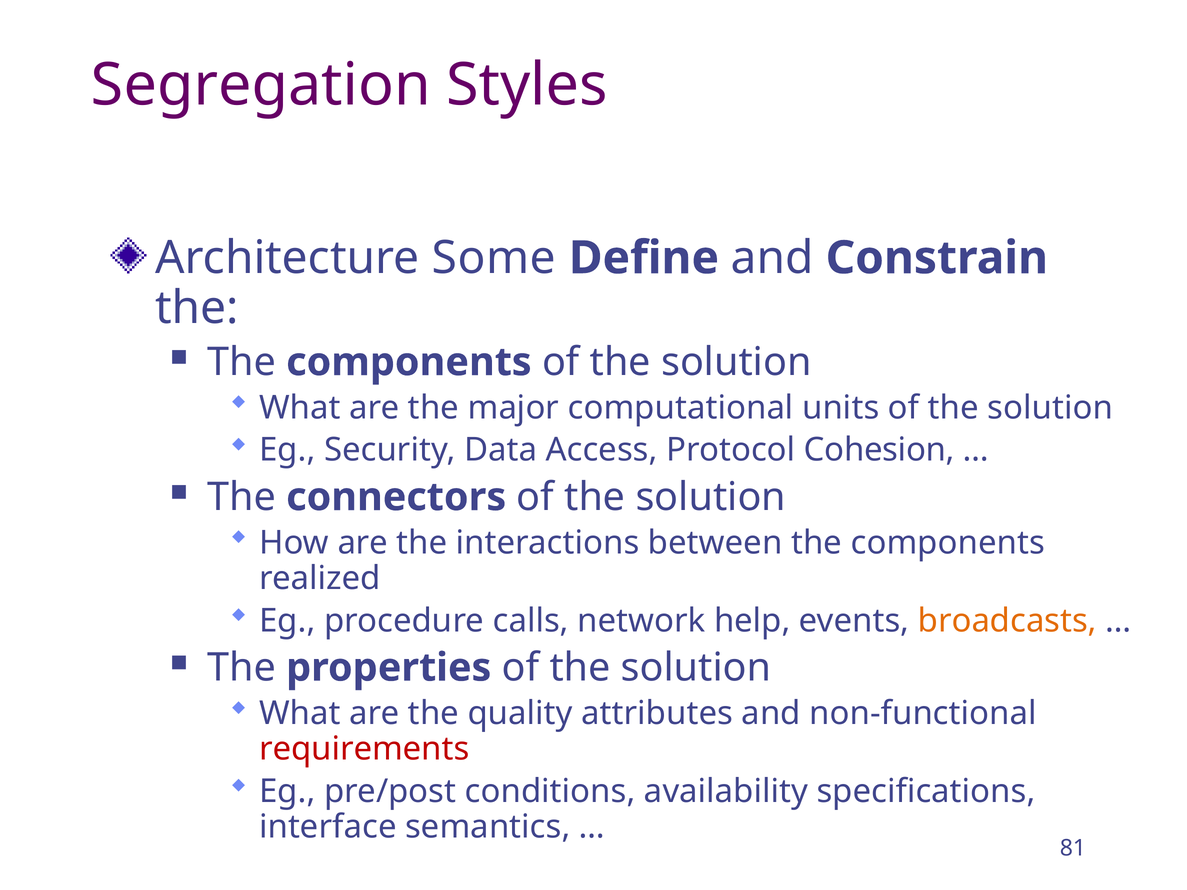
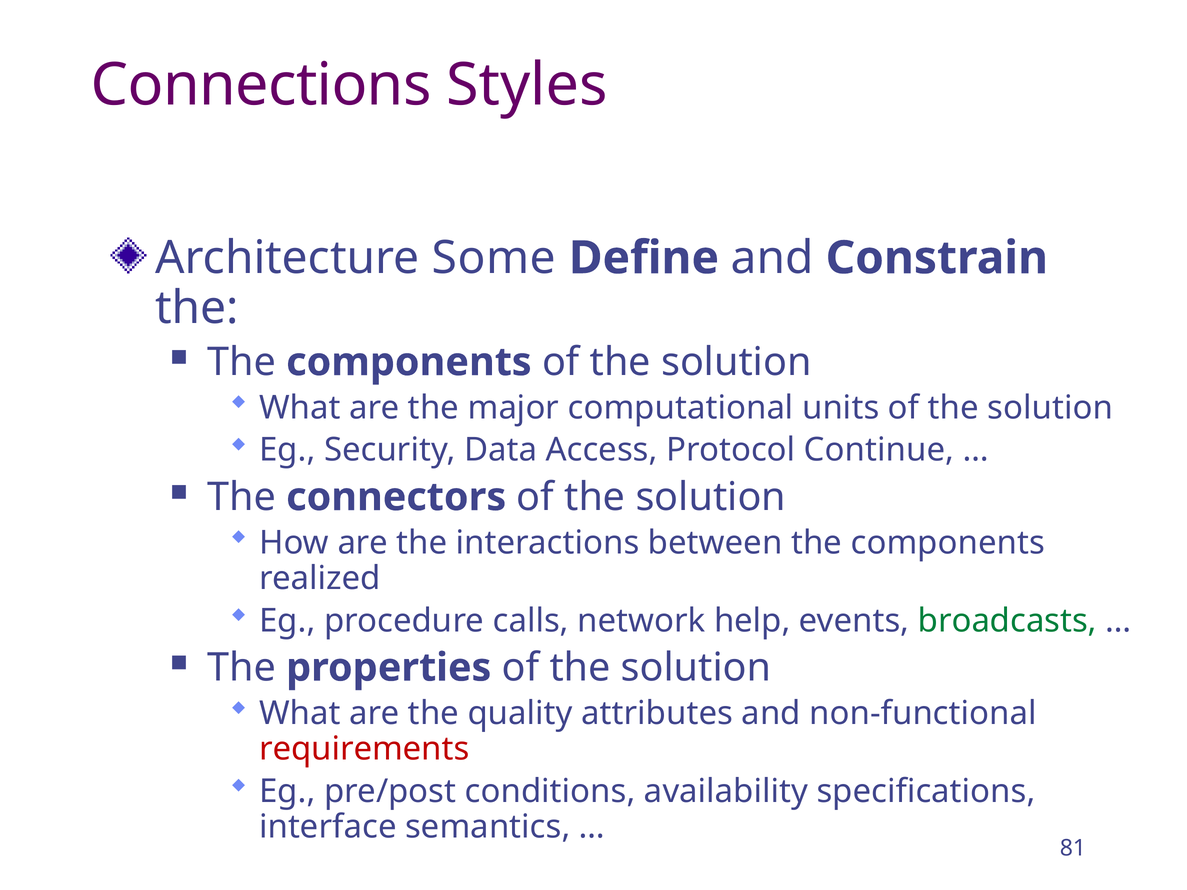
Segregation: Segregation -> Connections (261, 85)
Cohesion: Cohesion -> Continue (879, 450)
broadcasts colour: orange -> green (1007, 621)
